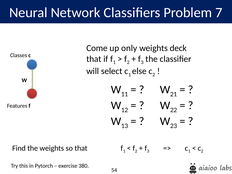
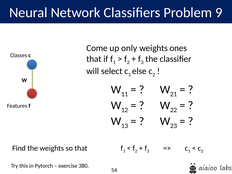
7: 7 -> 9 (219, 13)
deck: deck -> ones (178, 48)
